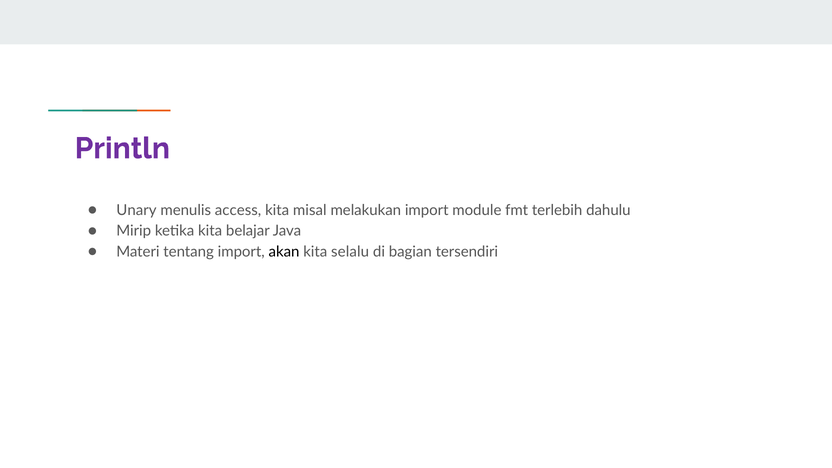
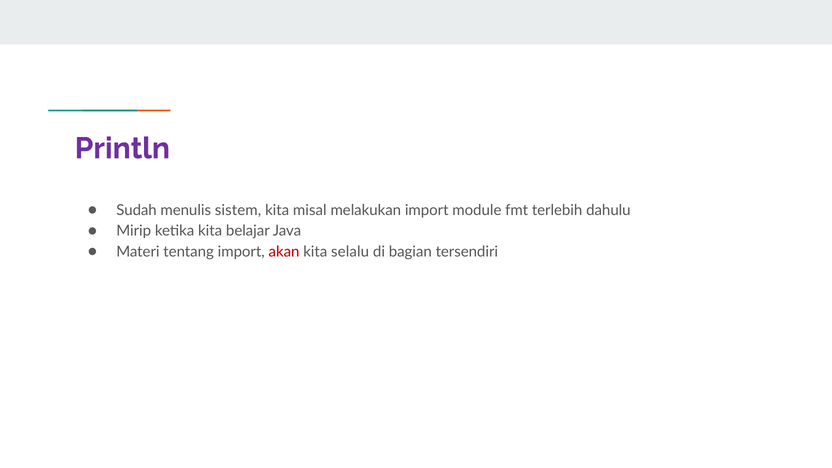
Unary: Unary -> Sudah (137, 210)
access: access -> sistem (238, 210)
akan colour: black -> red (284, 252)
